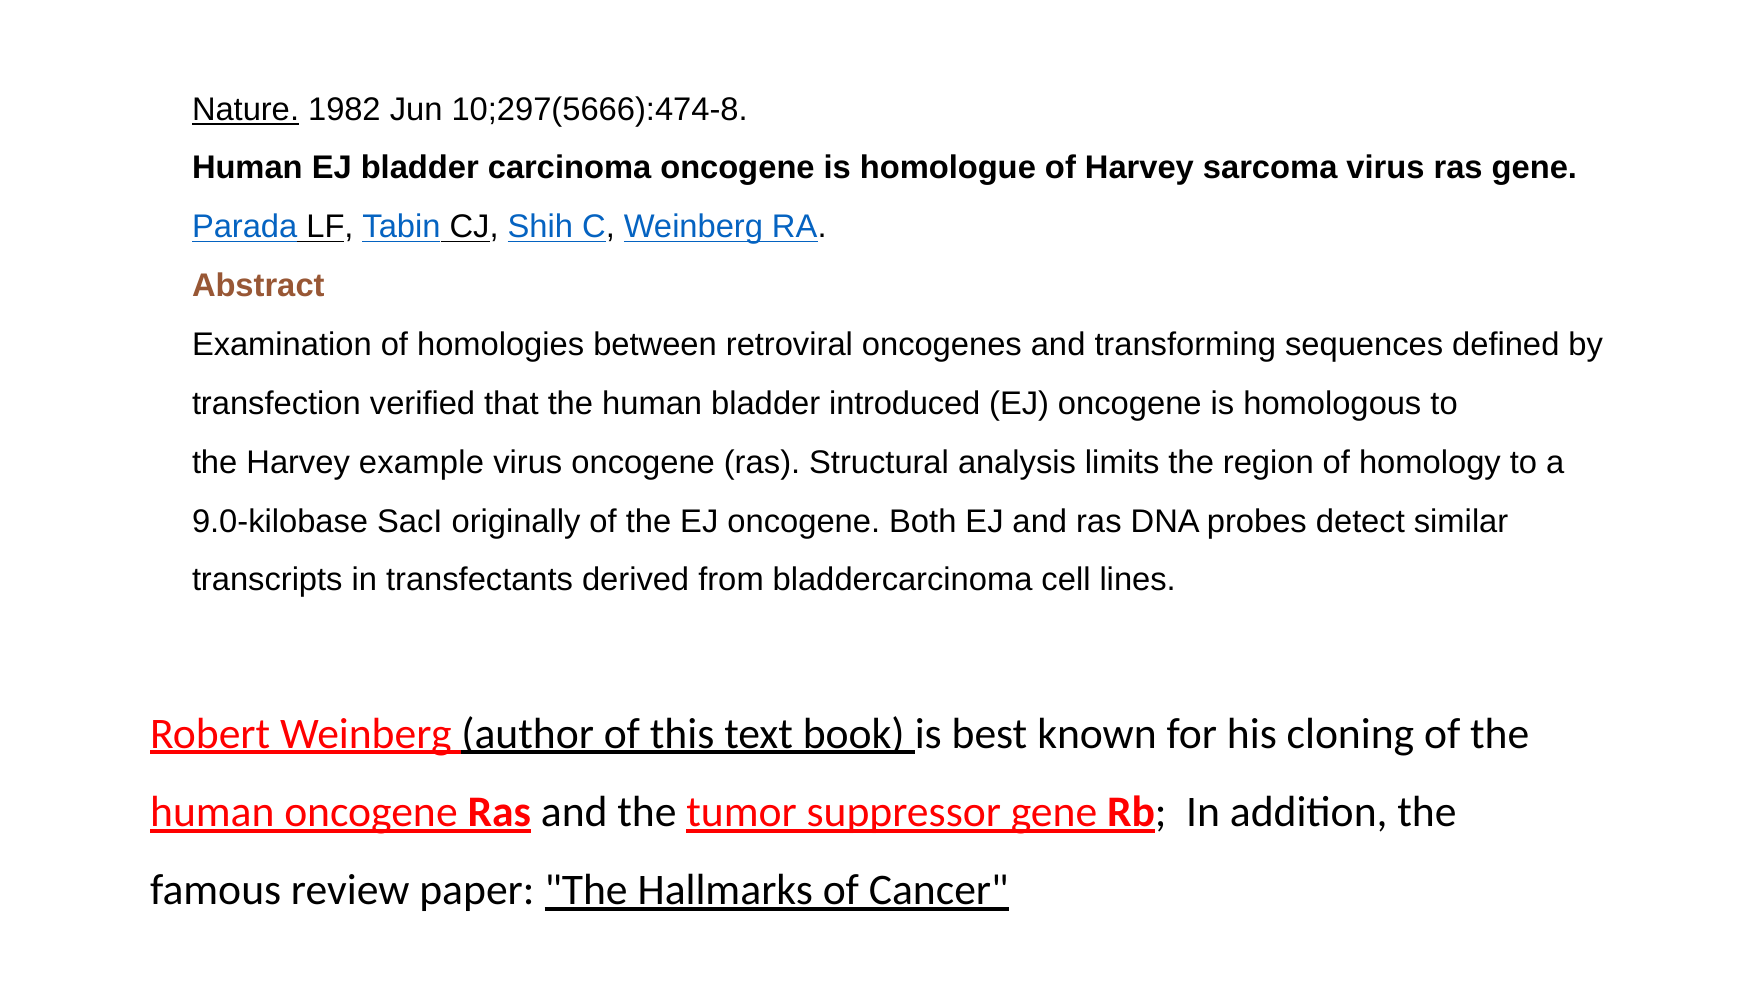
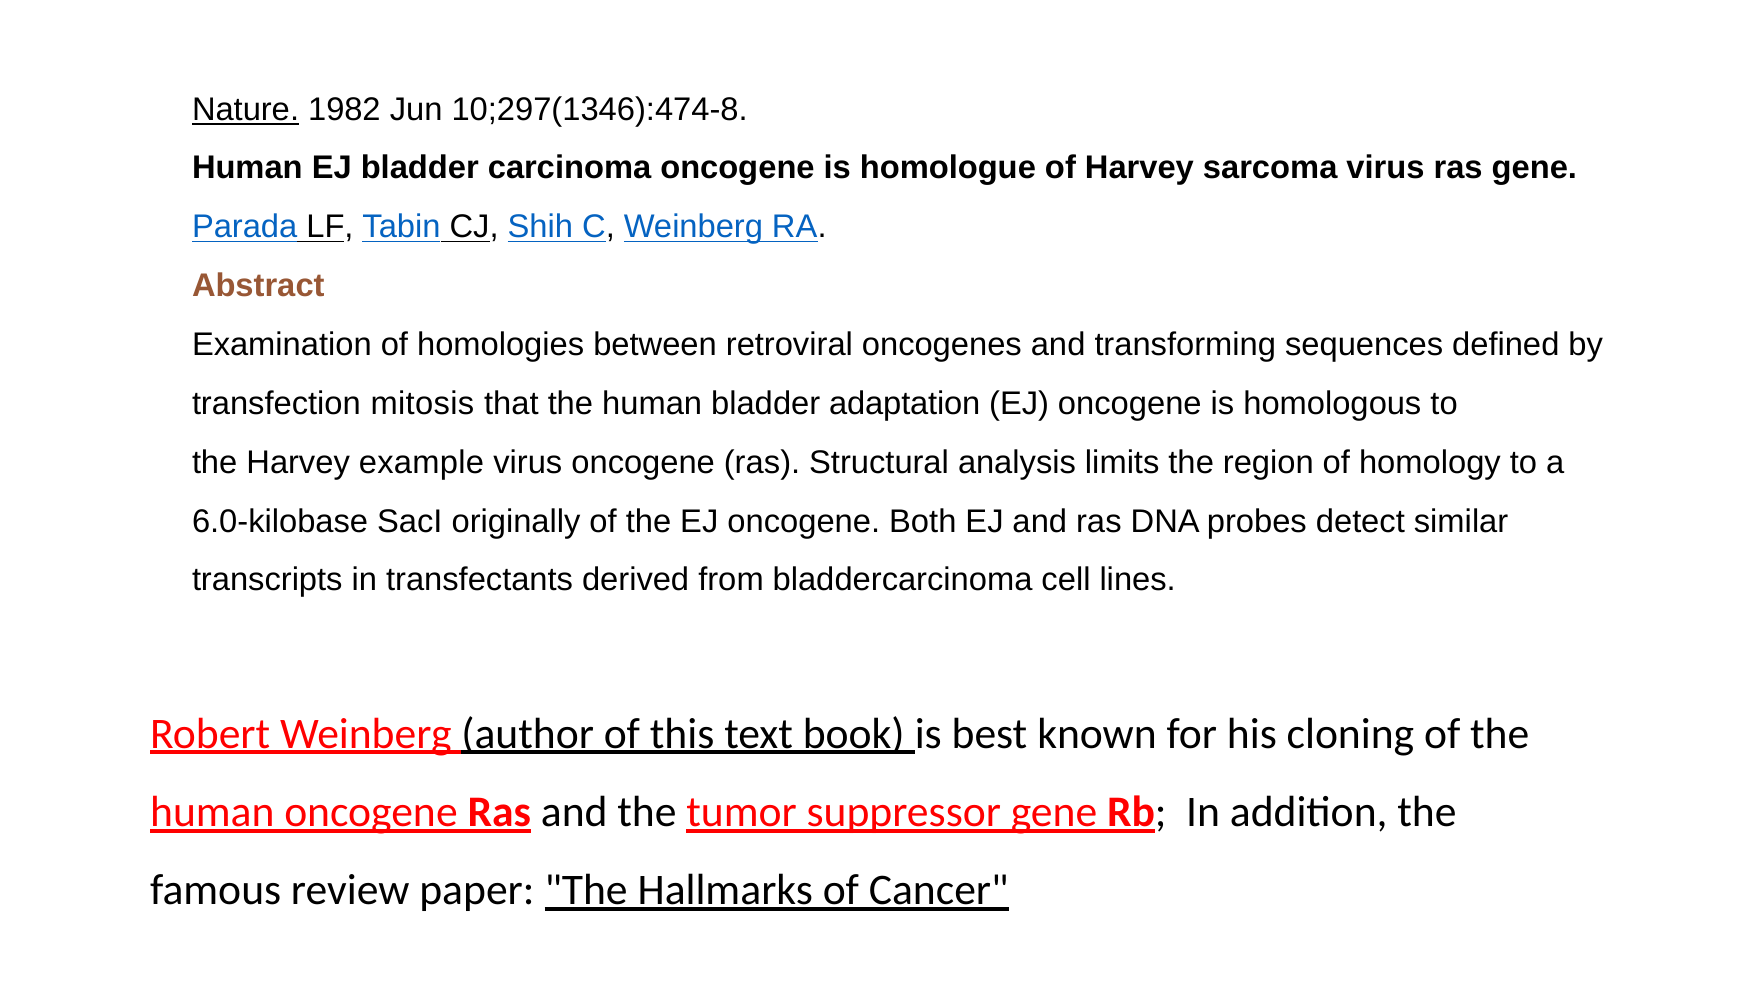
10;297(5666):474-8: 10;297(5666):474-8 -> 10;297(1346):474-8 (600, 109)
verified: verified -> mitosis (422, 404)
introduced: introduced -> adaptation (905, 404)
9.0-kilobase: 9.0-kilobase -> 6.0-kilobase (280, 521)
